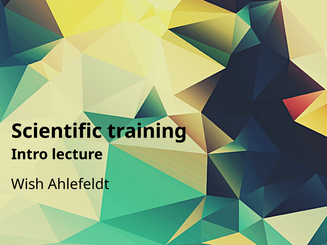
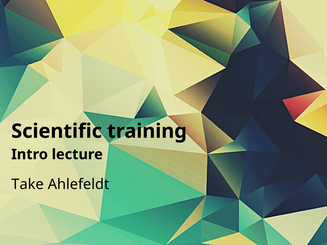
Wish: Wish -> Take (28, 185)
